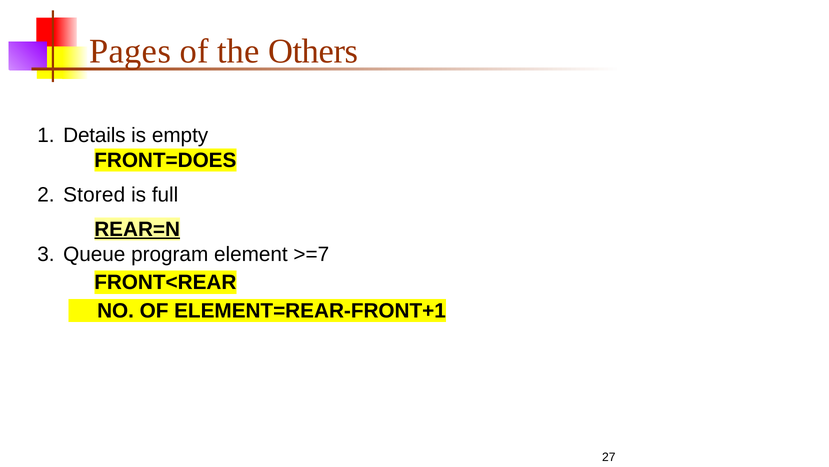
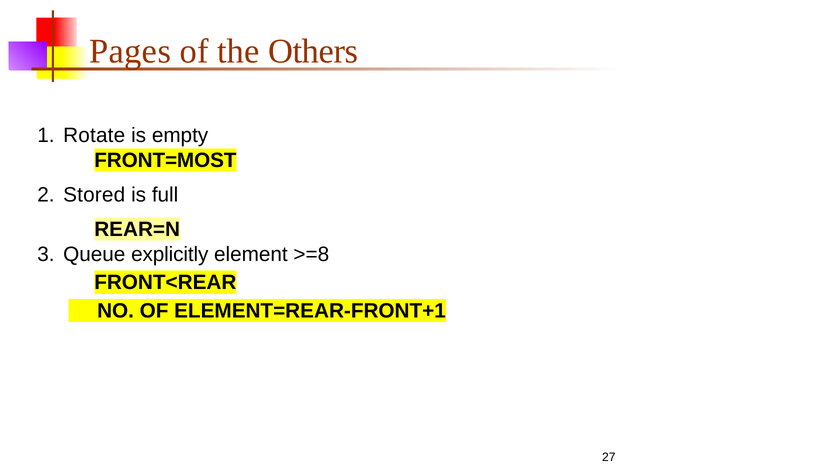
Details: Details -> Rotate (94, 135)
FRONT=DOES: FRONT=DOES -> FRONT=MOST (165, 160)
REAR=N underline: present -> none (137, 229)
program: program -> explicitly (170, 254)
>=7: >=7 -> >=8 (311, 254)
